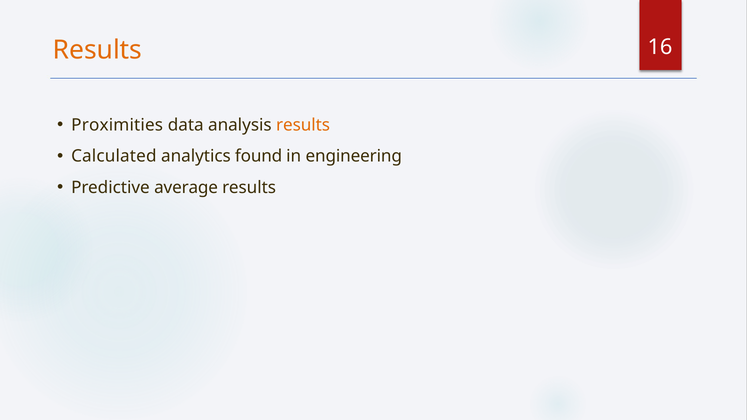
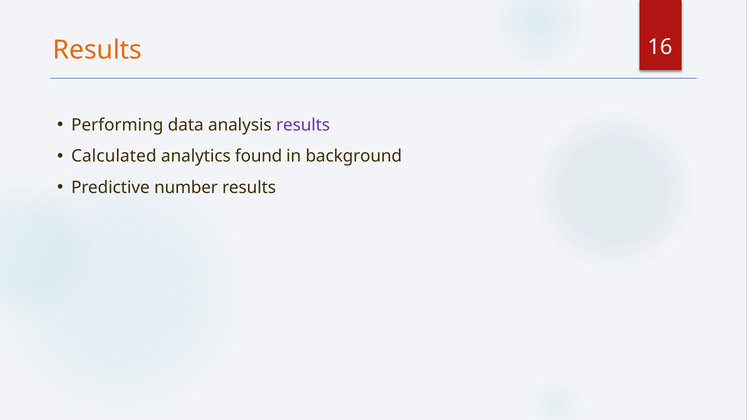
Proximities: Proximities -> Performing (117, 125)
results colour: orange -> purple (303, 125)
engineering: engineering -> background (354, 156)
average: average -> number (186, 188)
